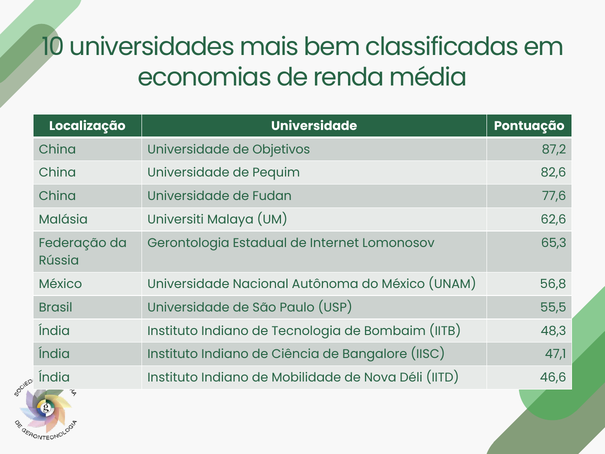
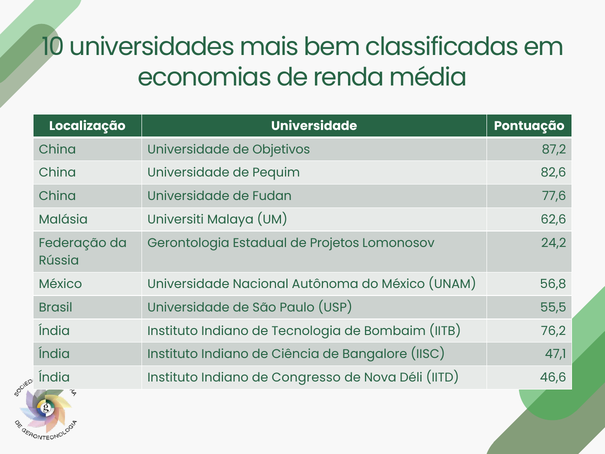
Internet: Internet -> Projetos (335, 243)
65,3: 65,3 -> 24,2 (554, 243)
48,3: 48,3 -> 76,2 (553, 331)
Mobilidade: Mobilidade -> Congresso (306, 377)
